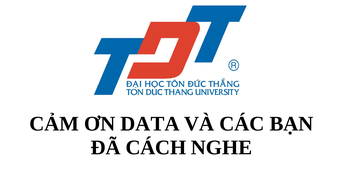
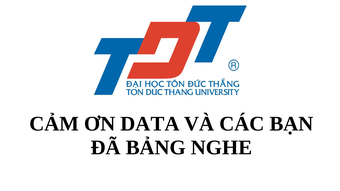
CÁCH: CÁCH -> BẢNG (156, 148)
